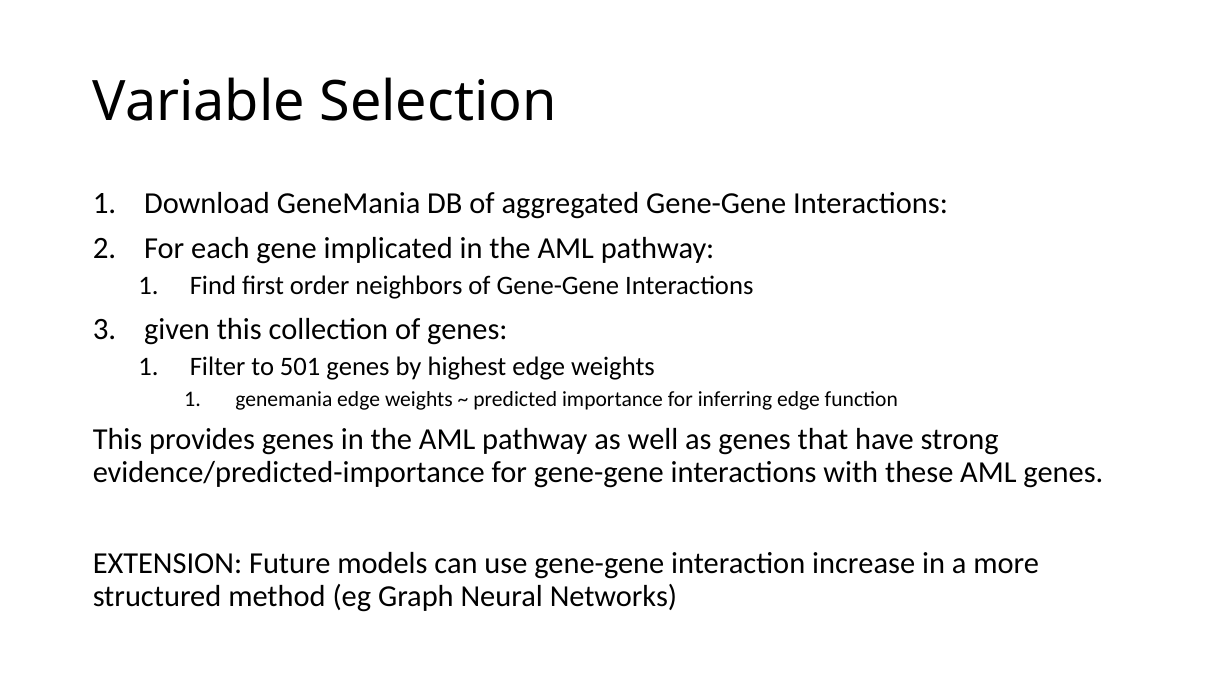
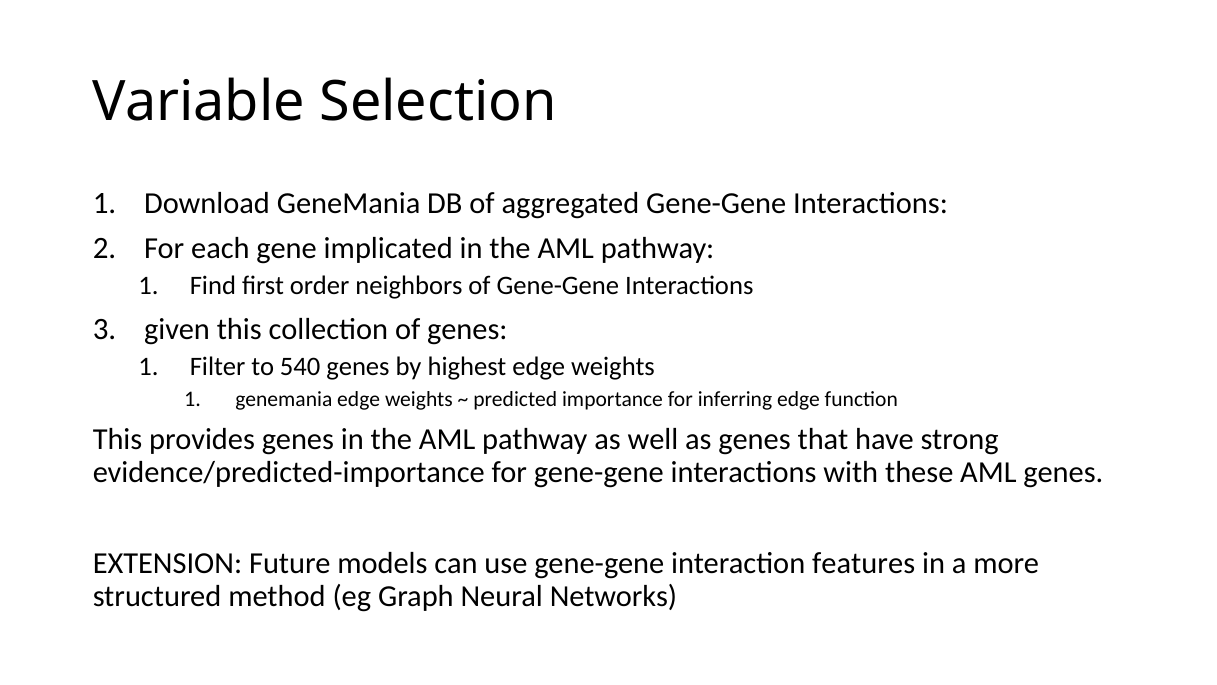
501: 501 -> 540 (300, 366)
increase: increase -> features (864, 563)
